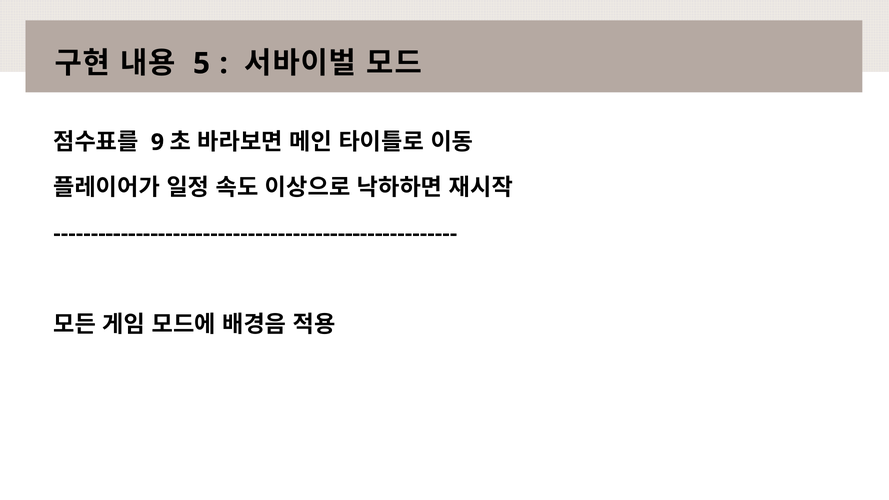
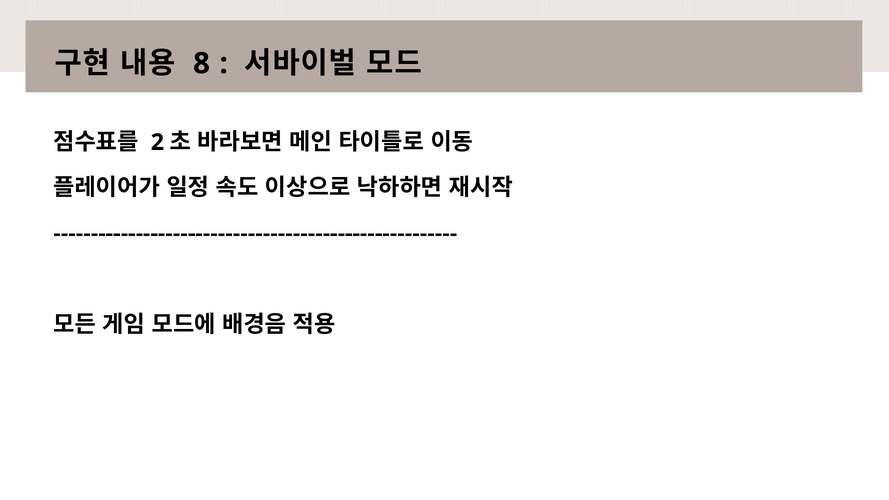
5: 5 -> 8 (202, 63)
9: 9 -> 2 (157, 142)
